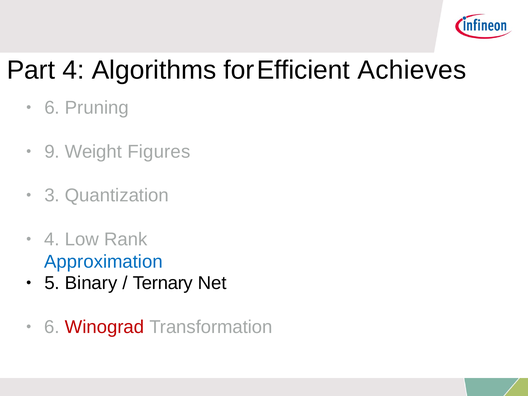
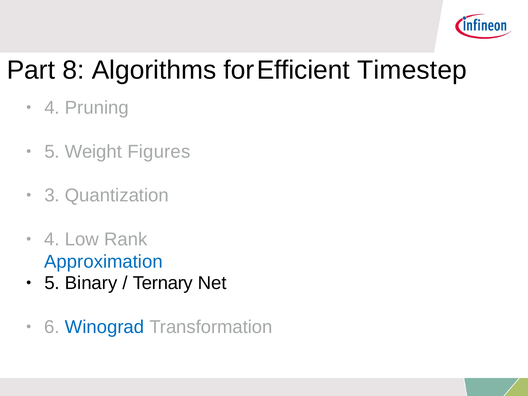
Part 4: 4 -> 8 (73, 70)
Achieves: Achieves -> Timestep (412, 70)
6: 6 -> 4 (52, 108)
9: 9 -> 5 (52, 152)
Winograd colour: red -> blue (105, 327)
